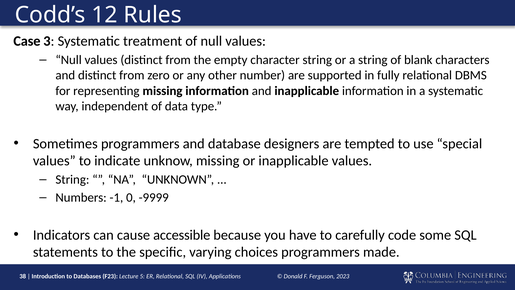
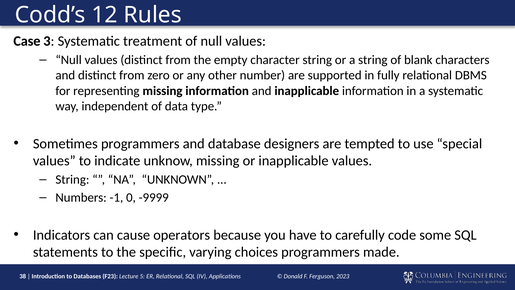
accessible: accessible -> operators (182, 235)
